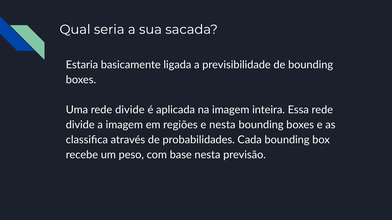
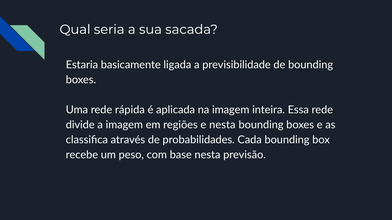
Uma rede divide: divide -> rápida (130, 110)
